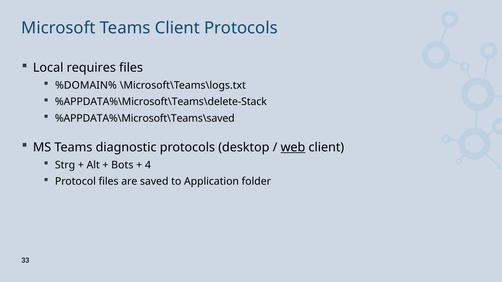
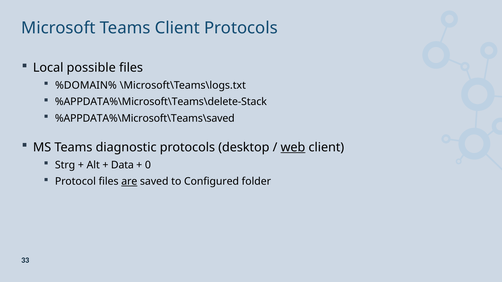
requires: requires -> possible (91, 68)
Bots: Bots -> Data (122, 165)
4: 4 -> 0 (148, 165)
are underline: none -> present (129, 182)
Application: Application -> Configured (212, 182)
